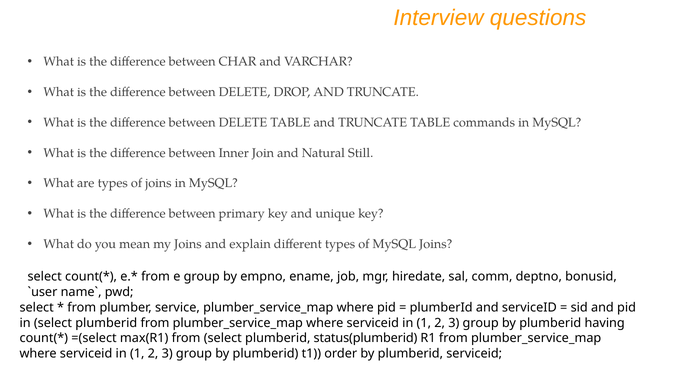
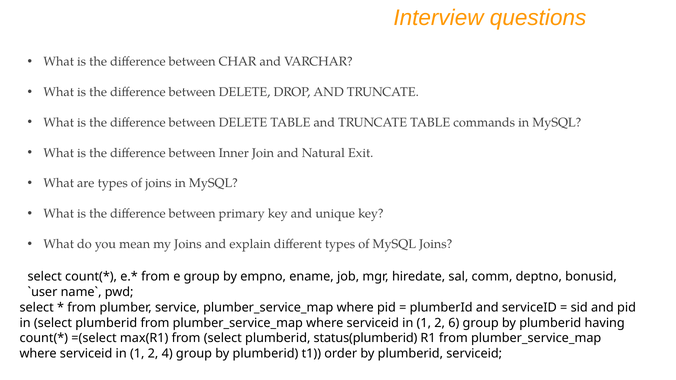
Still: Still -> Exit (361, 153)
3: 3 -> 6 (454, 323)
3: 3 -> 4 (167, 354)
